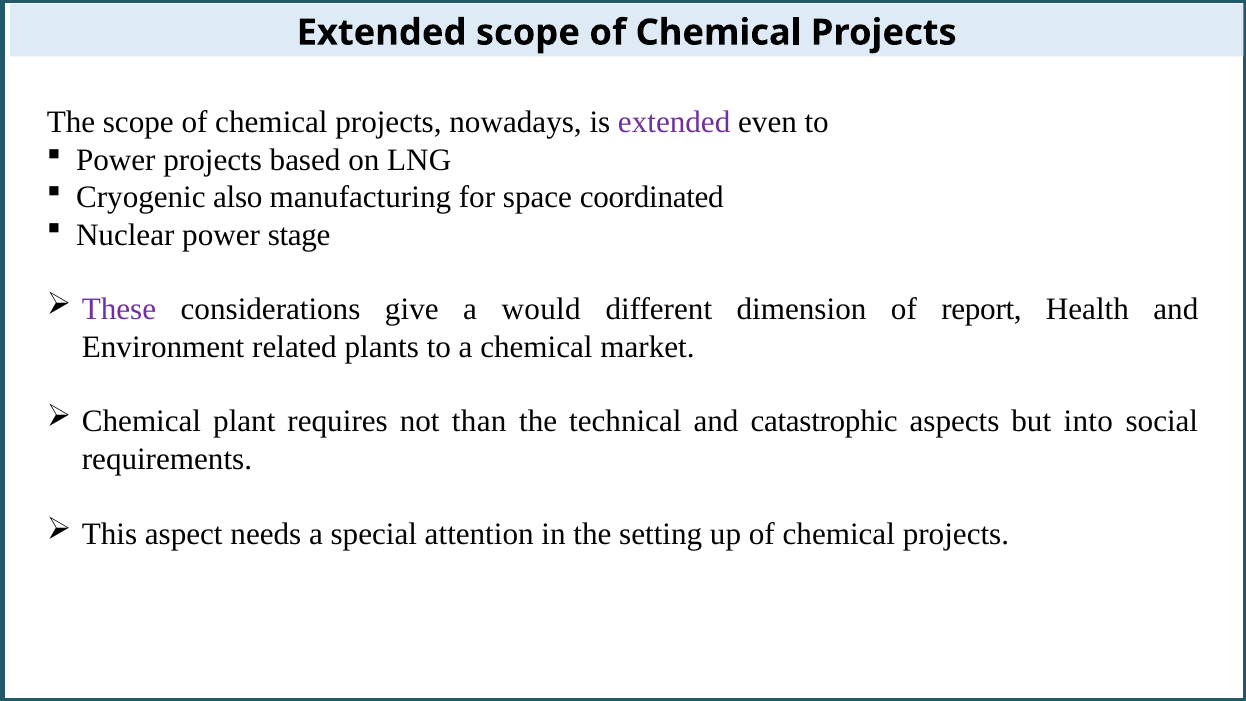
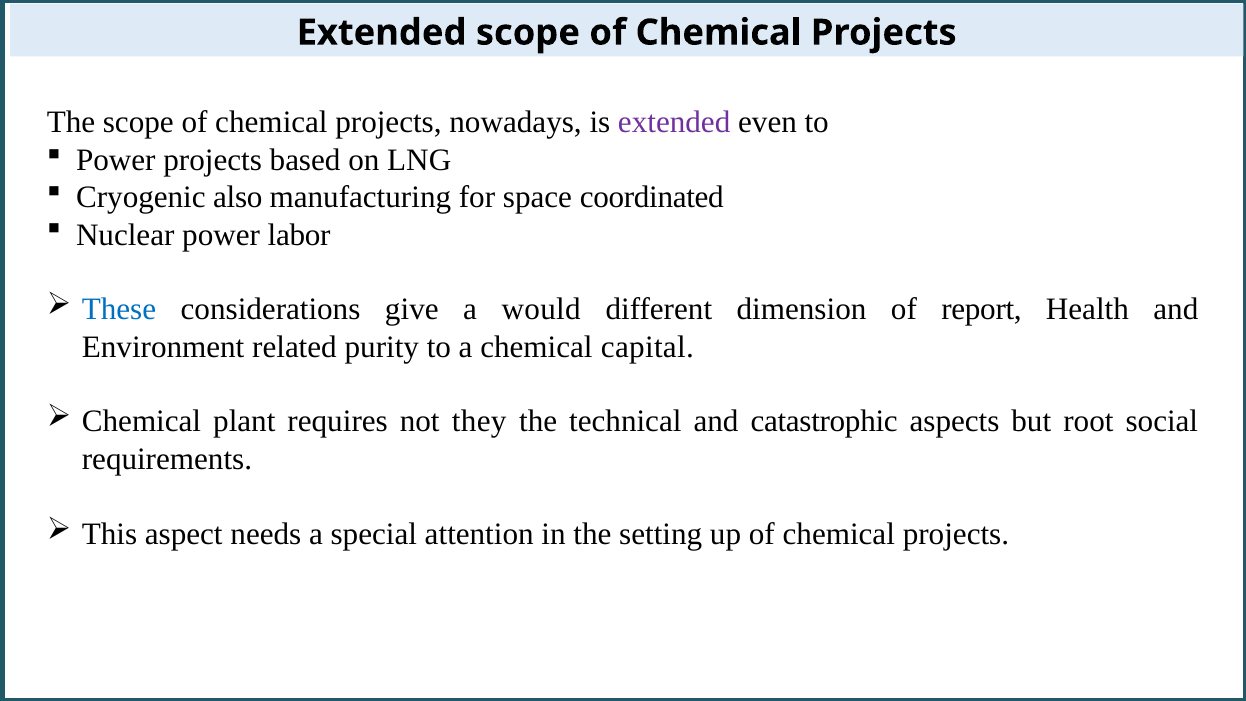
stage: stage -> labor (299, 235)
These colour: purple -> blue (119, 309)
plants: plants -> purity (382, 347)
market: market -> capital (647, 347)
than: than -> they (479, 422)
into: into -> root (1088, 422)
